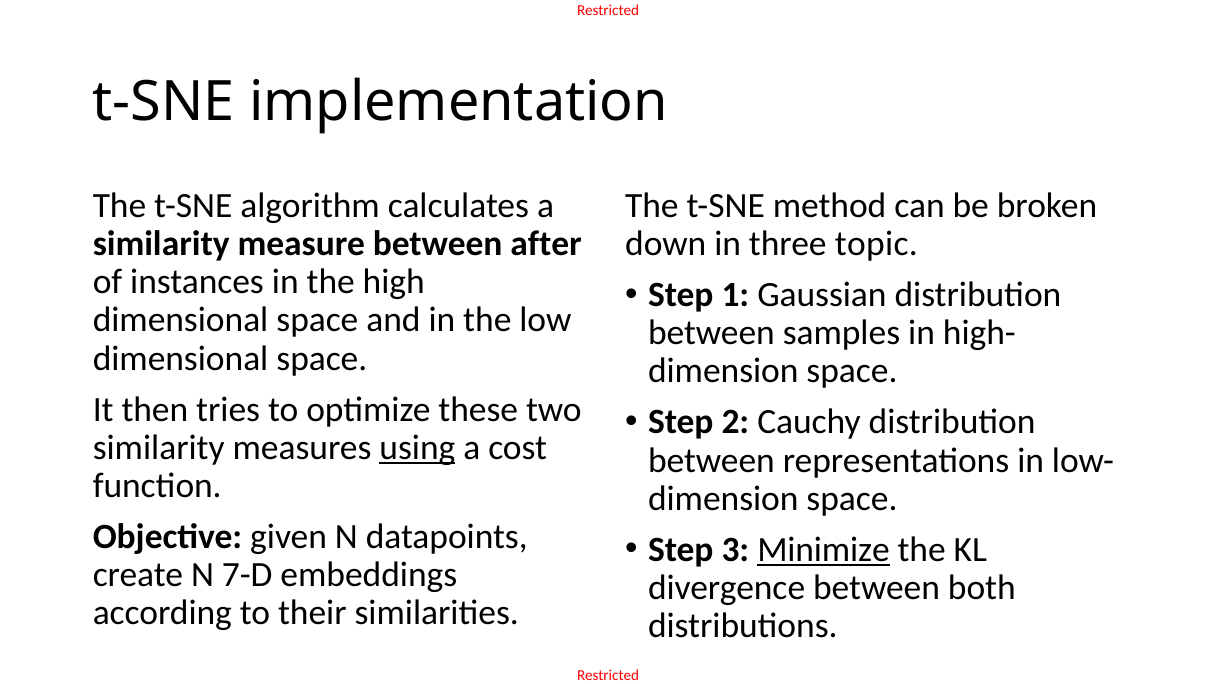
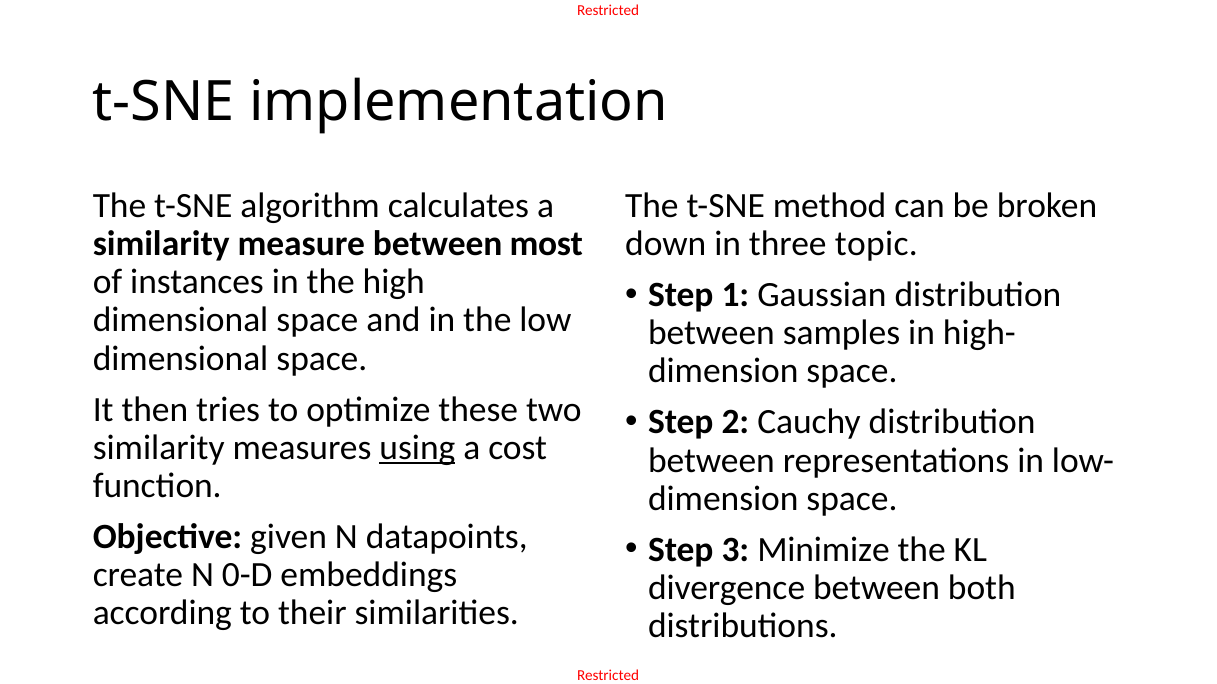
after: after -> most (546, 244)
Minimize underline: present -> none (824, 550)
7-D: 7-D -> 0-D (247, 575)
